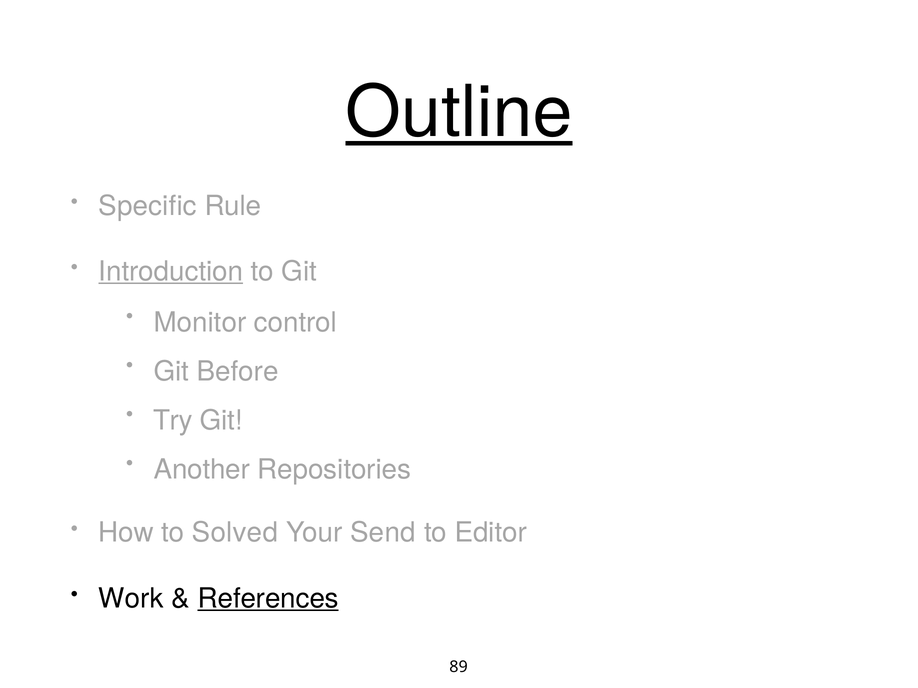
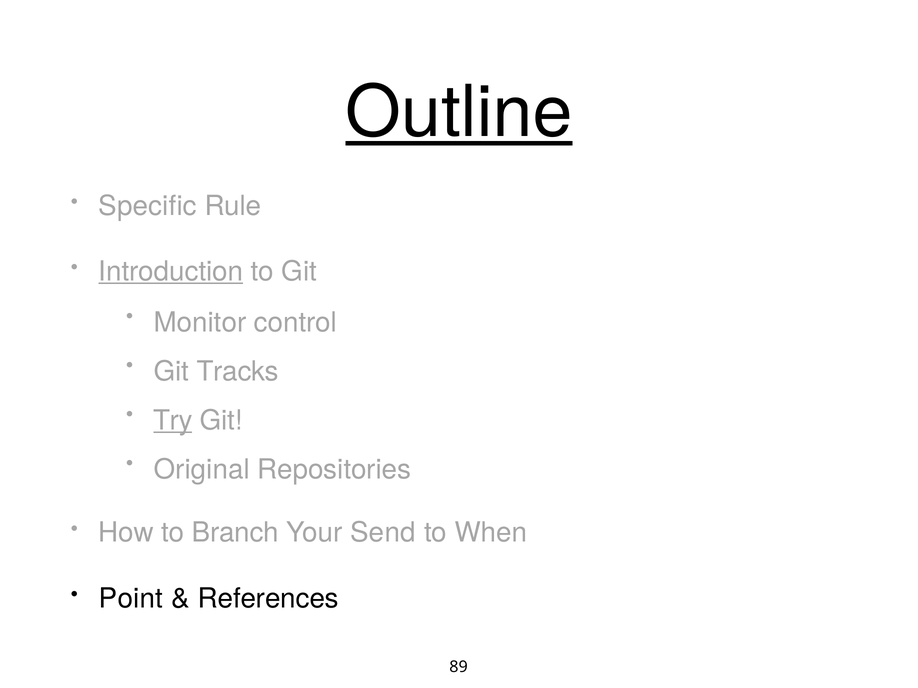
Before: Before -> Tracks (238, 372)
Try underline: none -> present (173, 421)
Another: Another -> Original (202, 470)
Solved: Solved -> Branch (235, 533)
Editor: Editor -> When (491, 533)
Work: Work -> Point (131, 599)
References underline: present -> none (268, 599)
